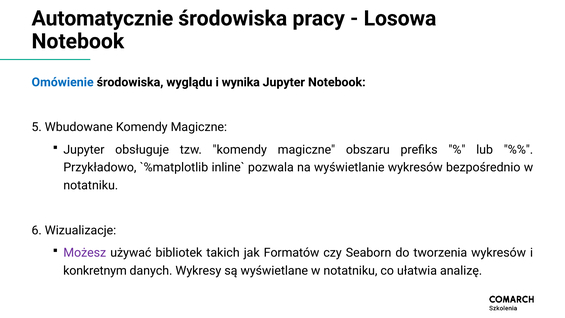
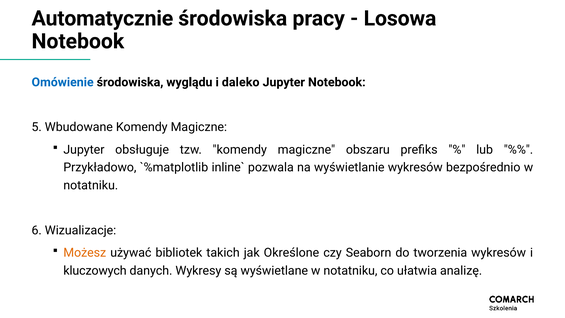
wynika: wynika -> daleko (241, 82)
Możesz colour: purple -> orange (85, 253)
Formatów: Formatów -> Określone (291, 253)
konkretnym: konkretnym -> kluczowych (95, 270)
